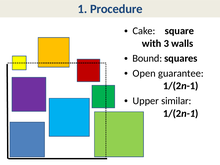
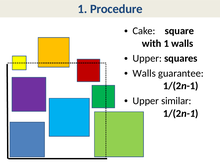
with 3: 3 -> 1 (166, 44)
Bound: Bound -> Upper (147, 58)
Open: Open -> Walls (144, 73)
